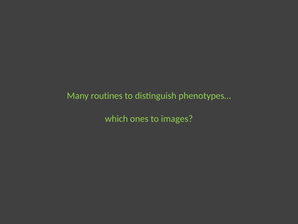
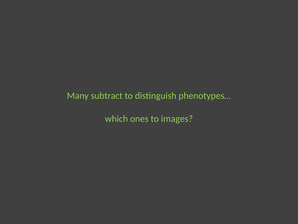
routines: routines -> subtract (107, 96)
